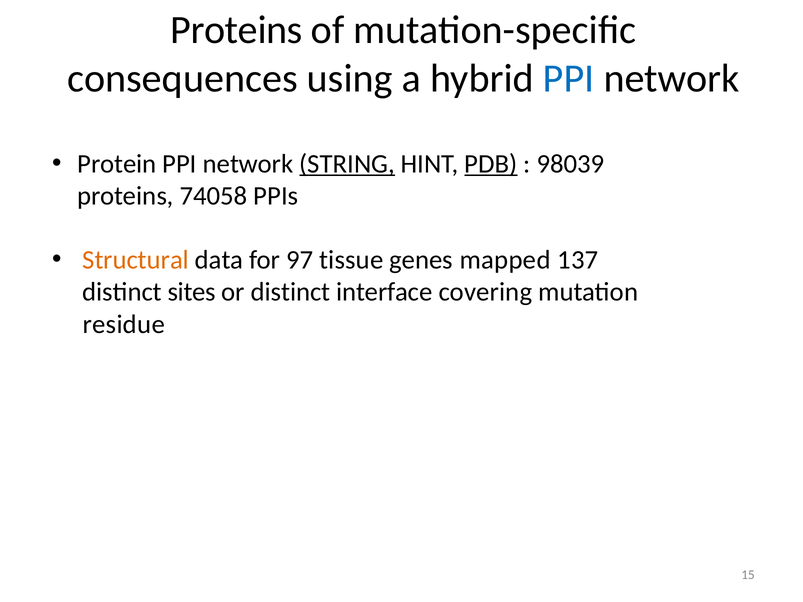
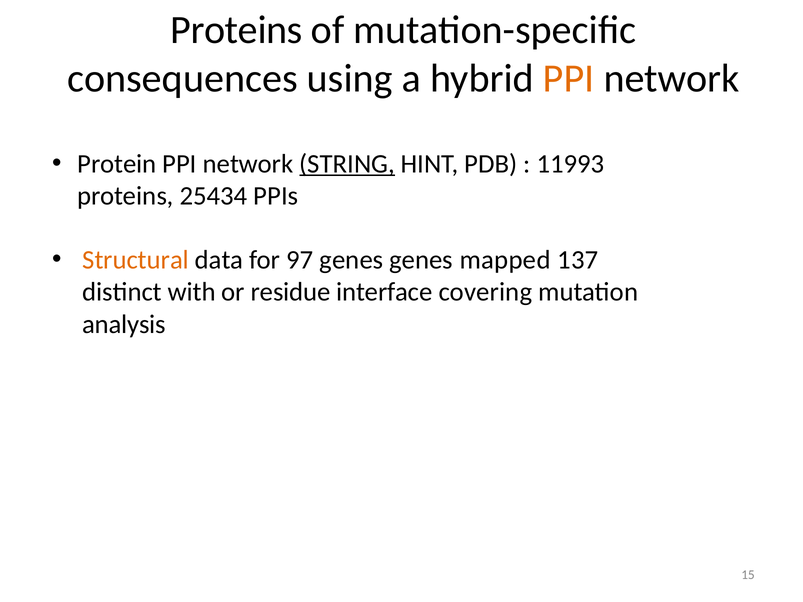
PPI colour: blue -> orange (569, 78)
PDB underline: present -> none (491, 164)
98039: 98039 -> 11993 (571, 164)
74058: 74058 -> 25434 (214, 196)
97 tissue: tissue -> genes (351, 260)
sites: sites -> with (192, 292)
or distinct: distinct -> residue (291, 292)
residue: residue -> analysis (124, 324)
